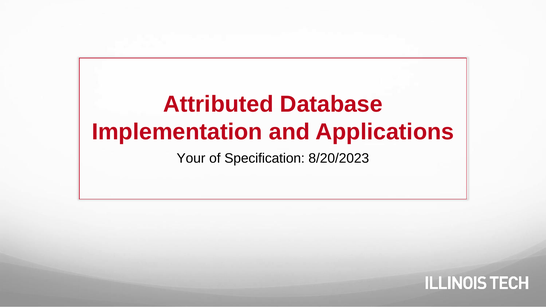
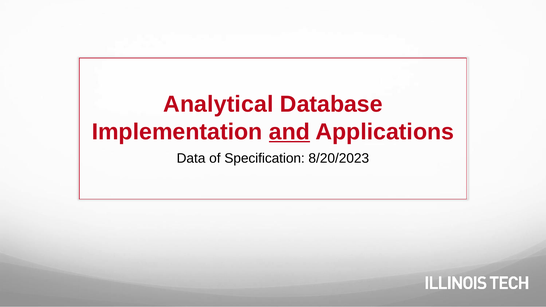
Attributed: Attributed -> Analytical (218, 104)
and underline: none -> present (289, 132)
Your: Your -> Data (191, 158)
